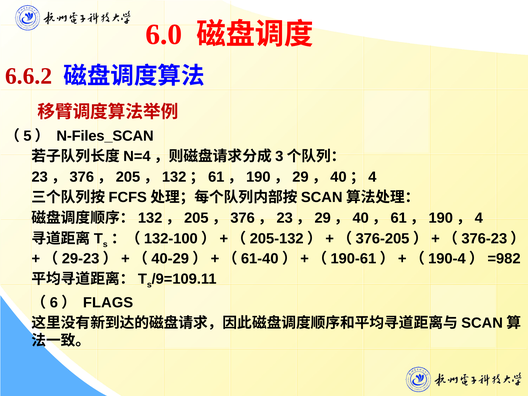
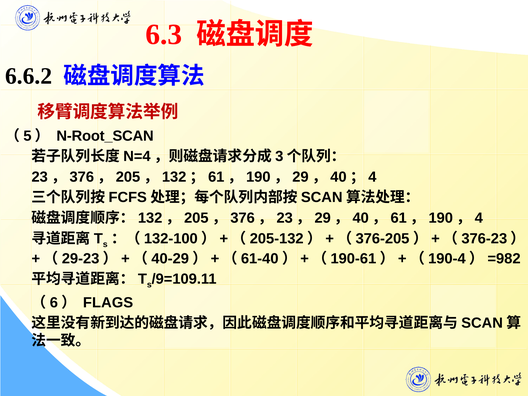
6.0: 6.0 -> 6.3 (164, 35)
6.6.2 colour: red -> black (29, 76)
N-Files_SCAN: N-Files_SCAN -> N-Root_SCAN (105, 136)
